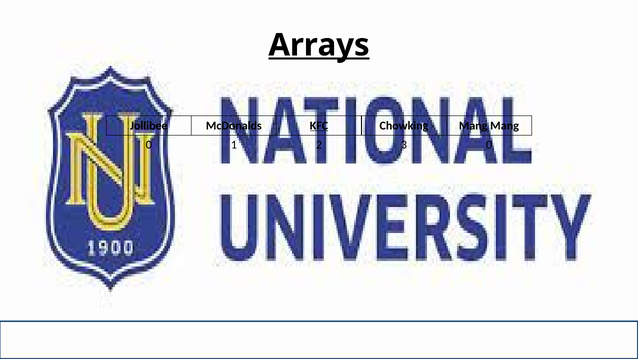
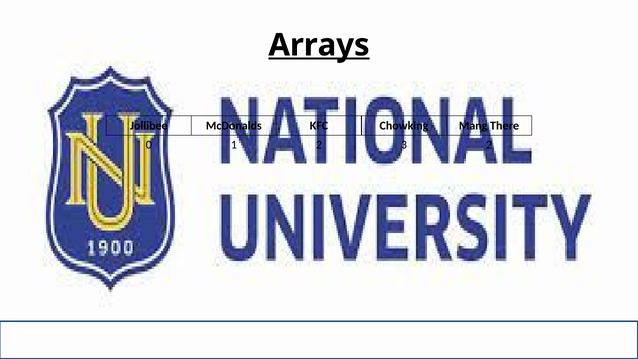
KFC underline: present -> none (319, 126)
Mang Mang: Mang -> There (505, 126)
3 0: 0 -> 2 (489, 145)
